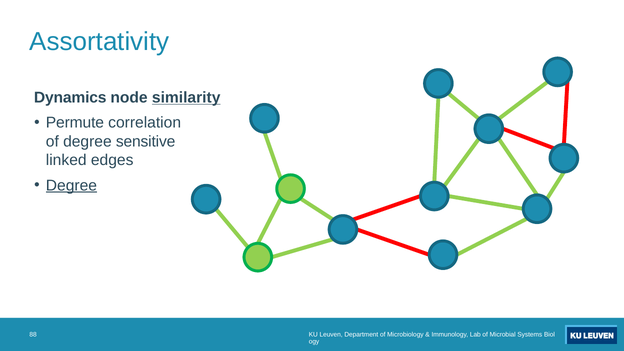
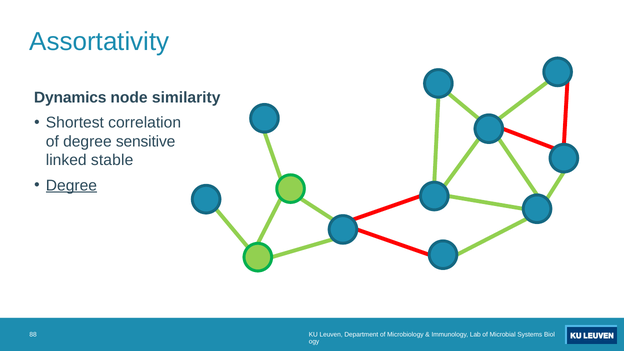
similarity underline: present -> none (186, 98)
Permute: Permute -> Shortest (75, 123)
edges: edges -> stable (112, 160)
